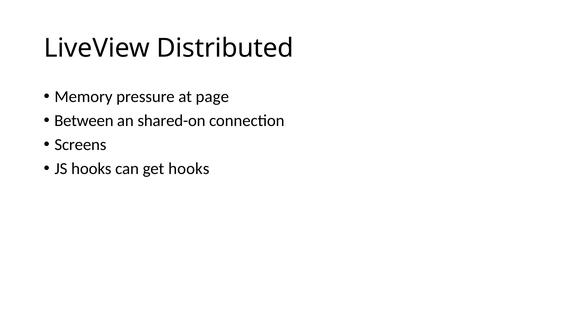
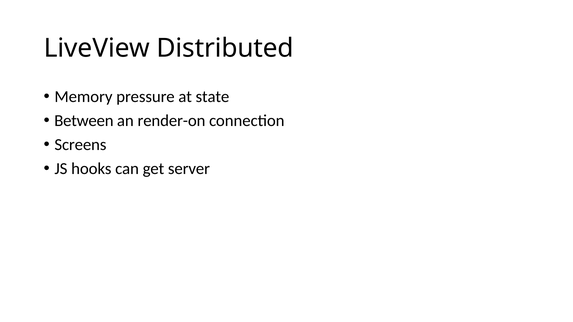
page: page -> state (212, 97)
shared-on: shared-on -> render-on (171, 121)
get hooks: hooks -> server (189, 169)
